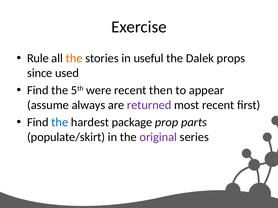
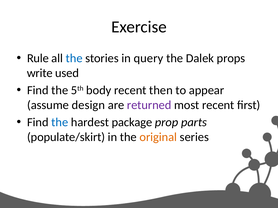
the colour: orange -> blue (74, 58)
useful: useful -> query (148, 58)
since: since -> write (40, 73)
were: were -> body (99, 90)
always: always -> design (88, 105)
original colour: purple -> orange (158, 137)
